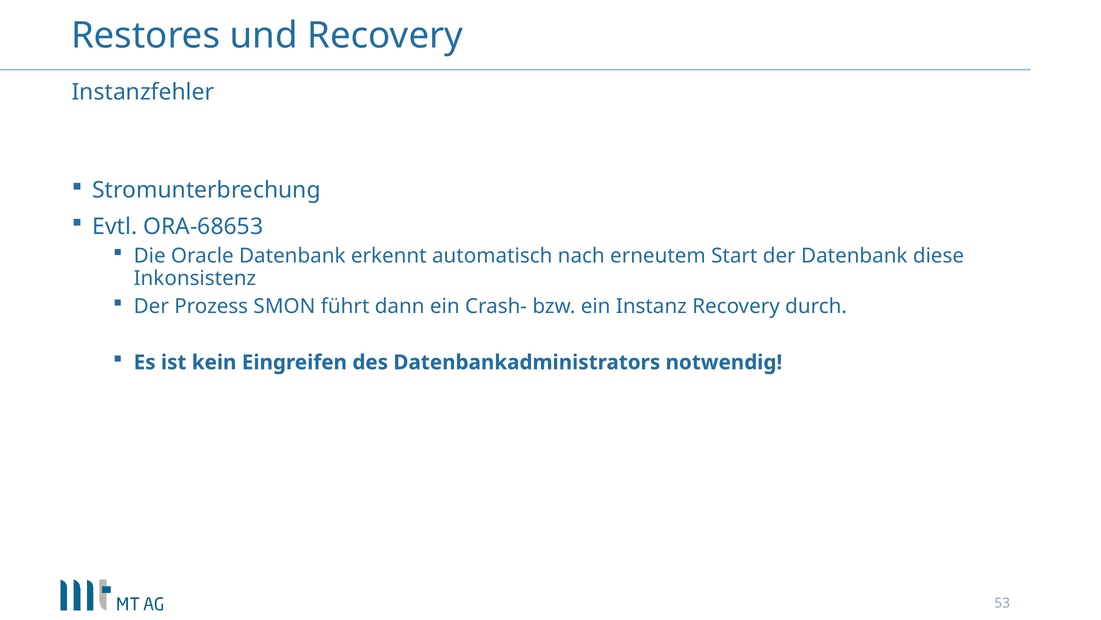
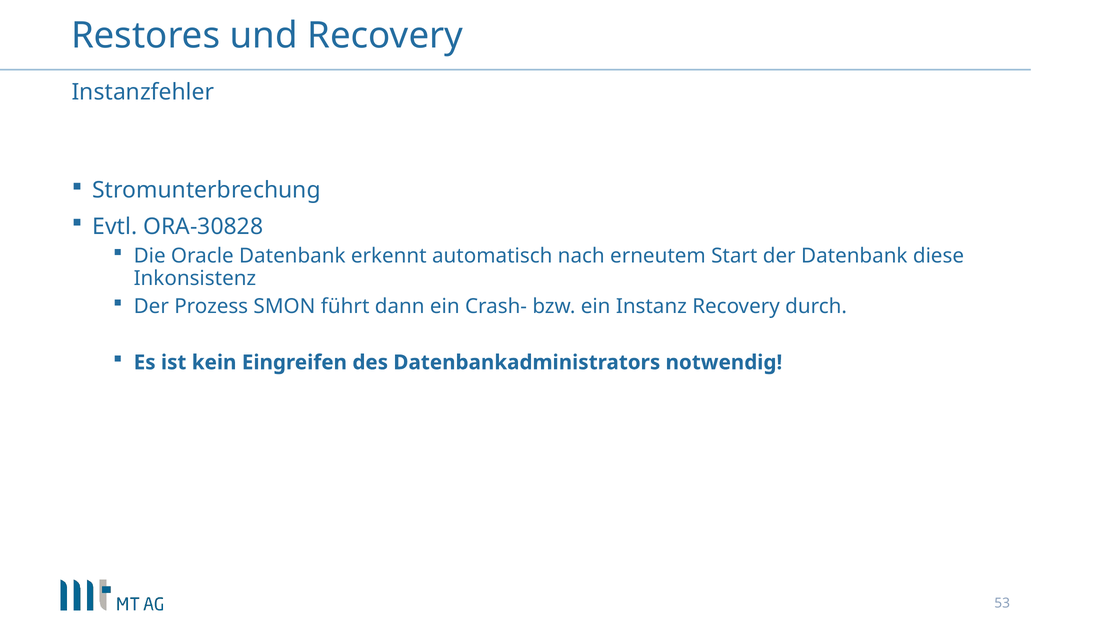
ORA-68653: ORA-68653 -> ORA-30828 (203, 226)
